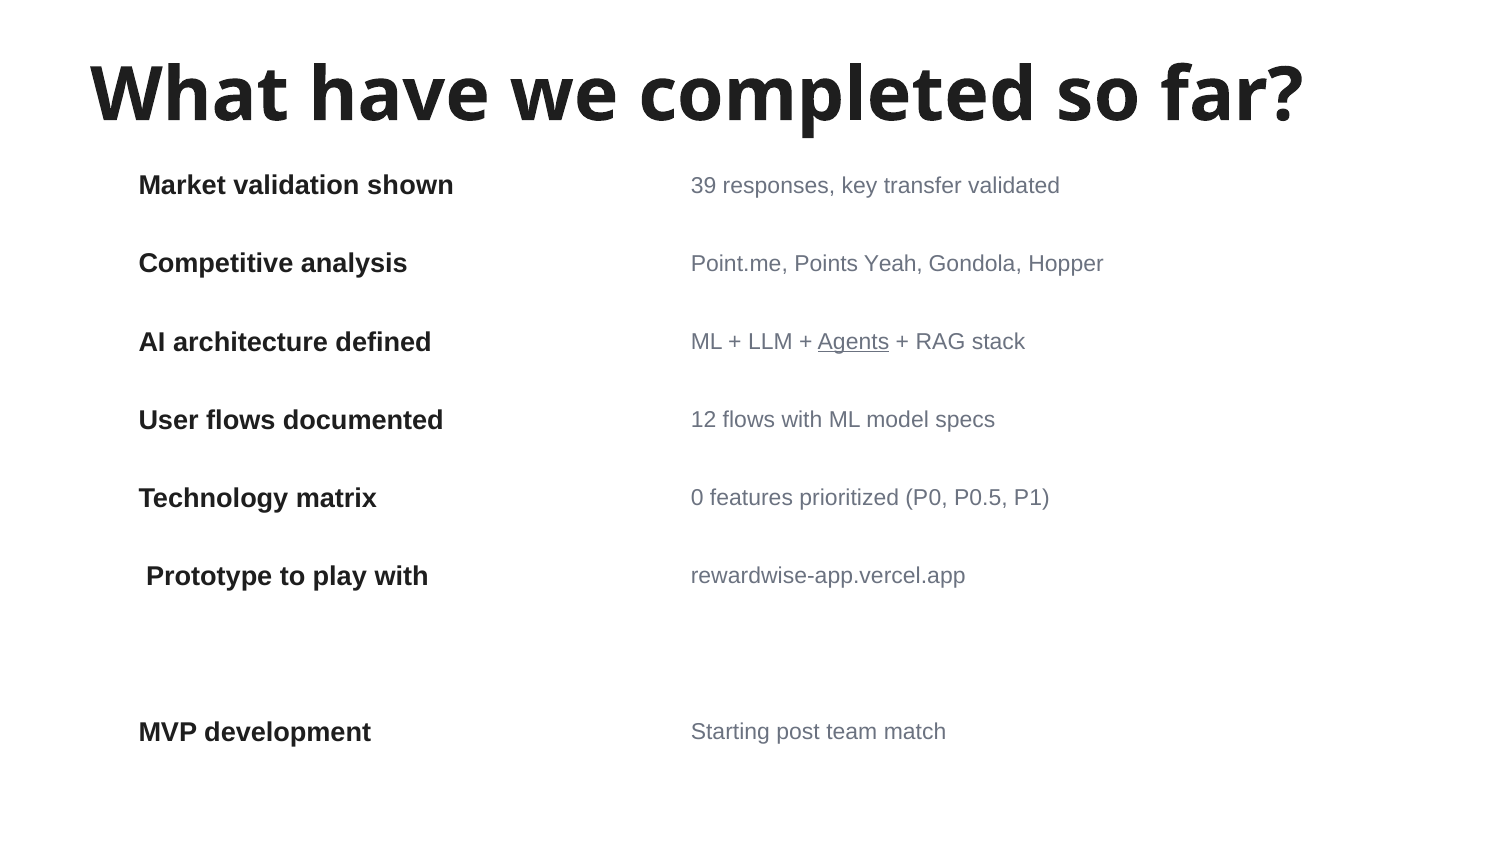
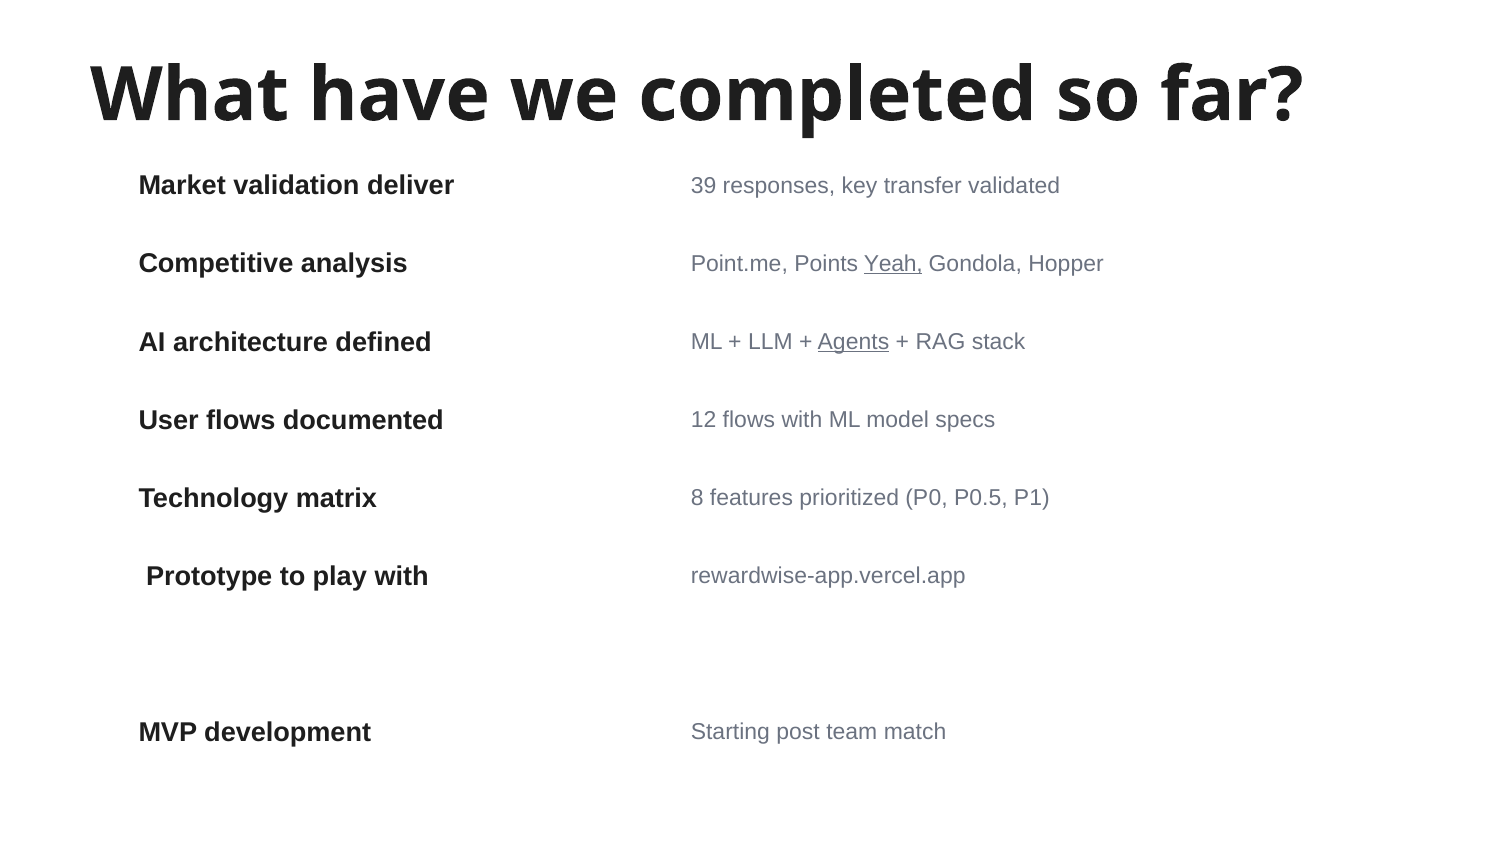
shown: shown -> deliver (411, 186)
Yeah underline: none -> present (893, 264)
0: 0 -> 8 (697, 498)
